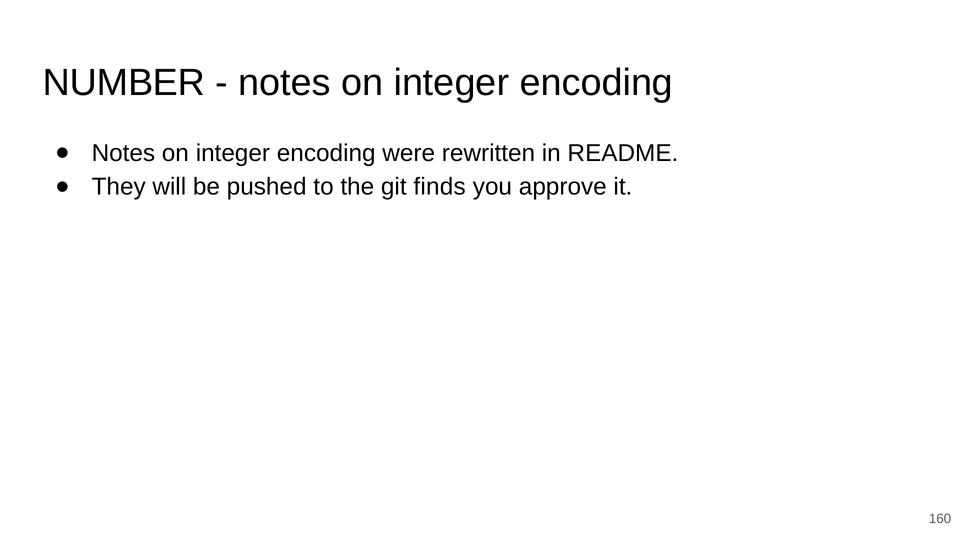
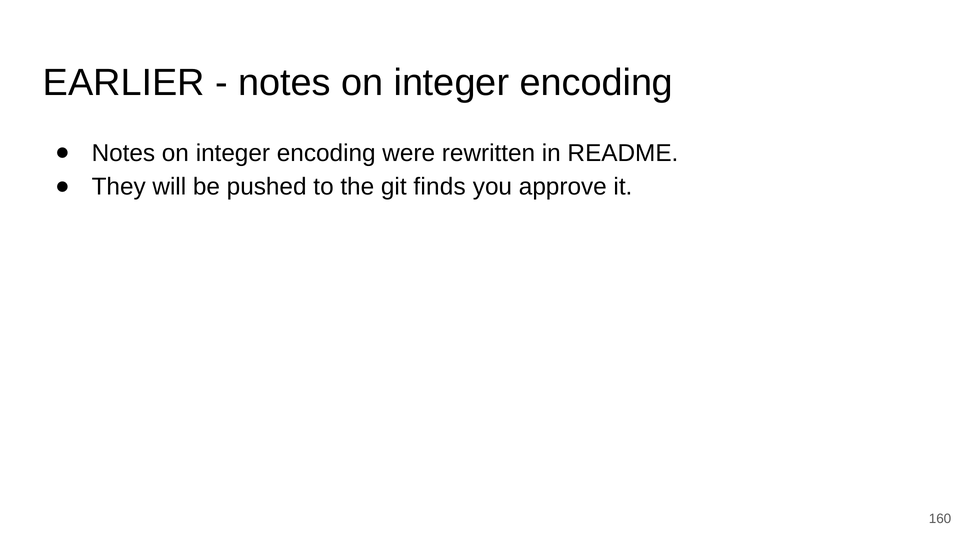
NUMBER: NUMBER -> EARLIER (124, 83)
